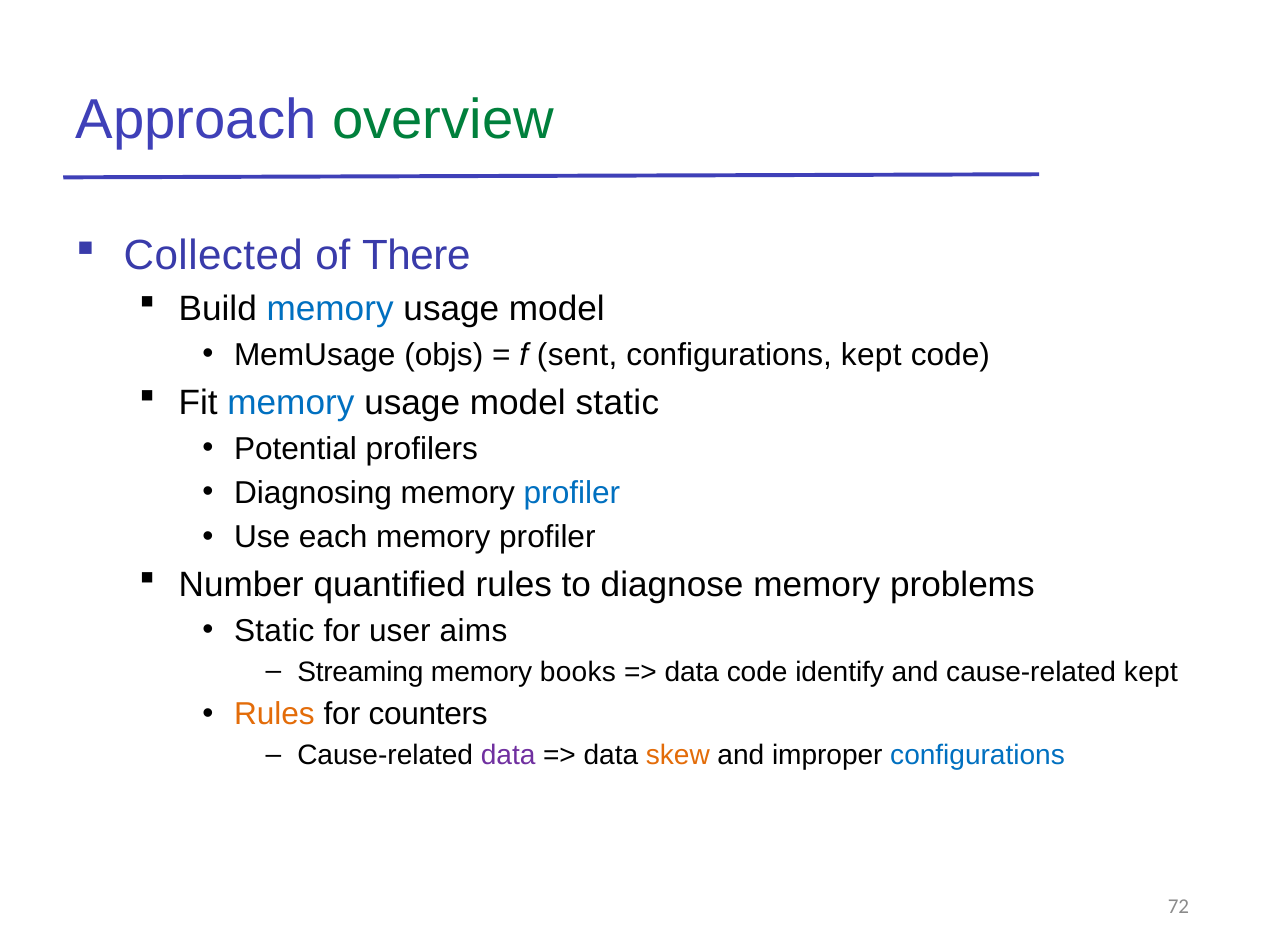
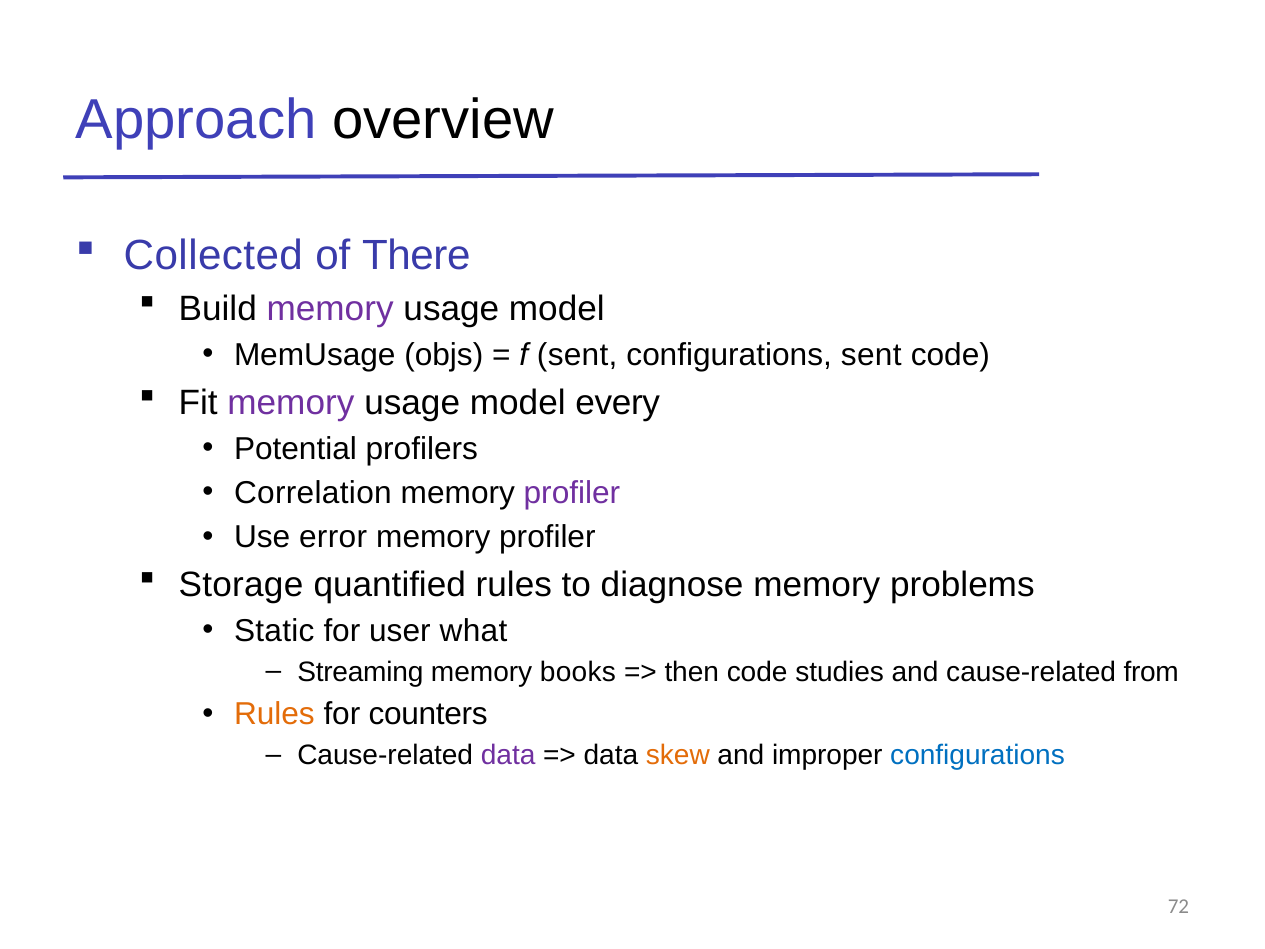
overview colour: green -> black (443, 120)
memory colour: blue -> purple (330, 309)
configurations kept: kept -> sent (871, 355)
memory colour: blue -> purple (291, 402)
model static: static -> every (618, 402)
Diagnosing: Diagnosing -> Correlation (313, 493)
profiler colour: blue -> purple (572, 493)
each: each -> error (333, 537)
Number: Number -> Storage (241, 585)
aims: aims -> what (473, 631)
data: data -> then (692, 672)
identify: identify -> studies (840, 672)
cause-related kept: kept -> from (1151, 672)
